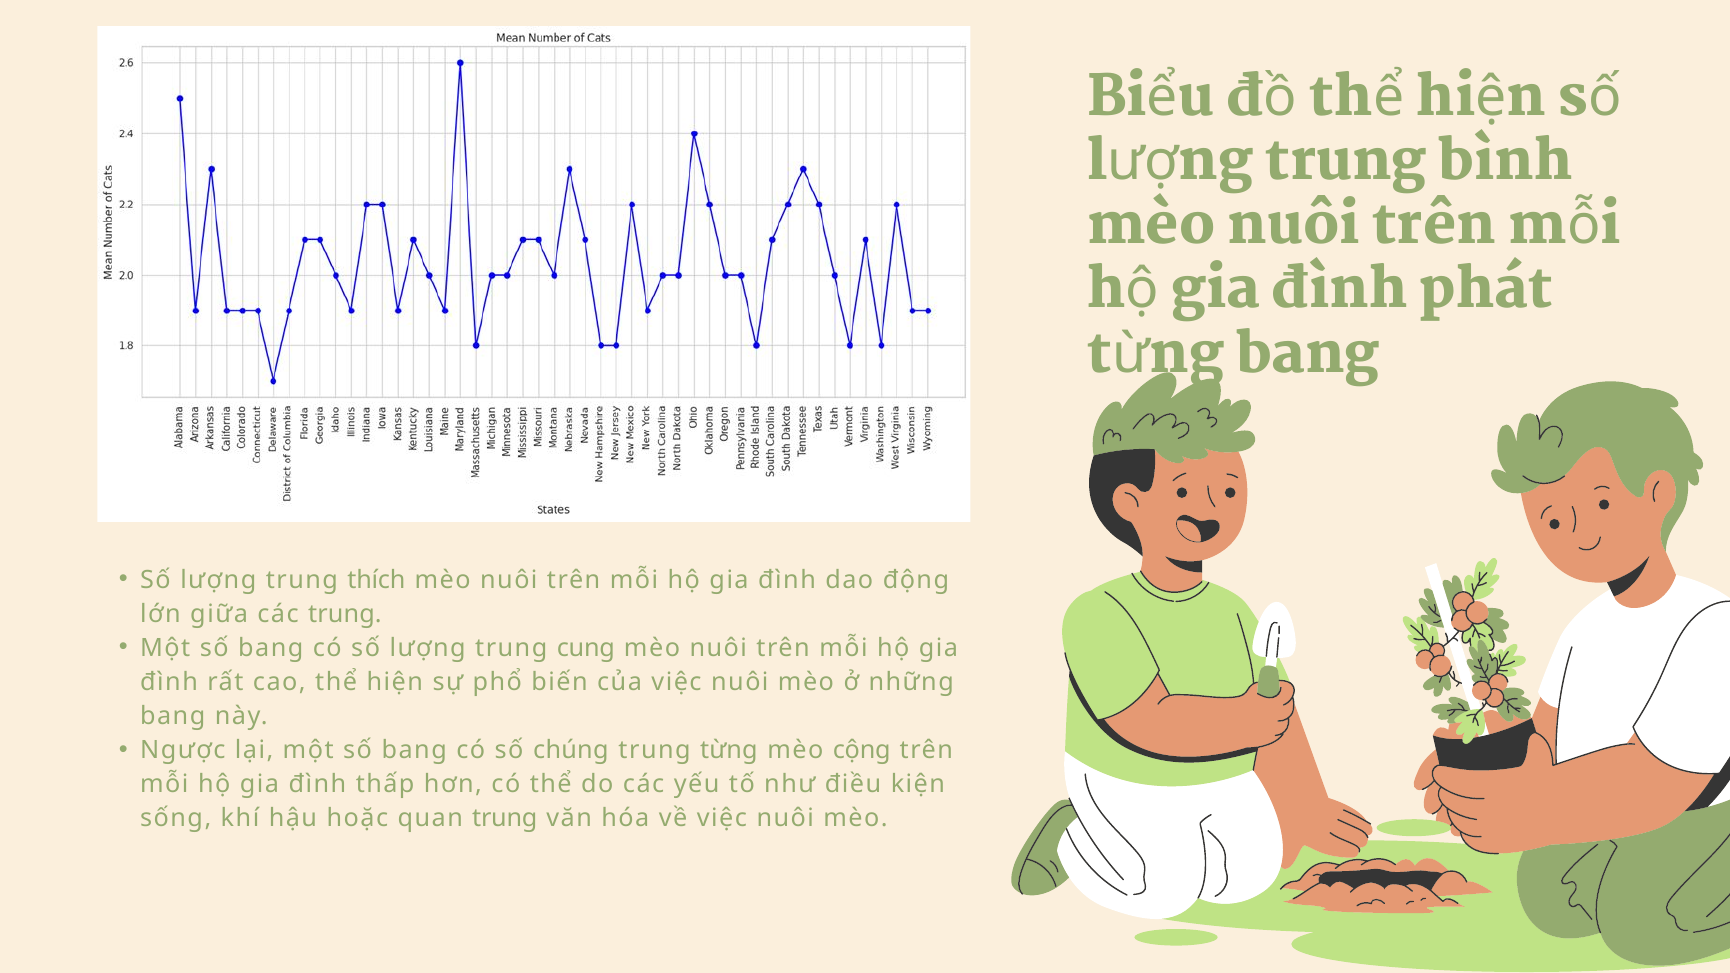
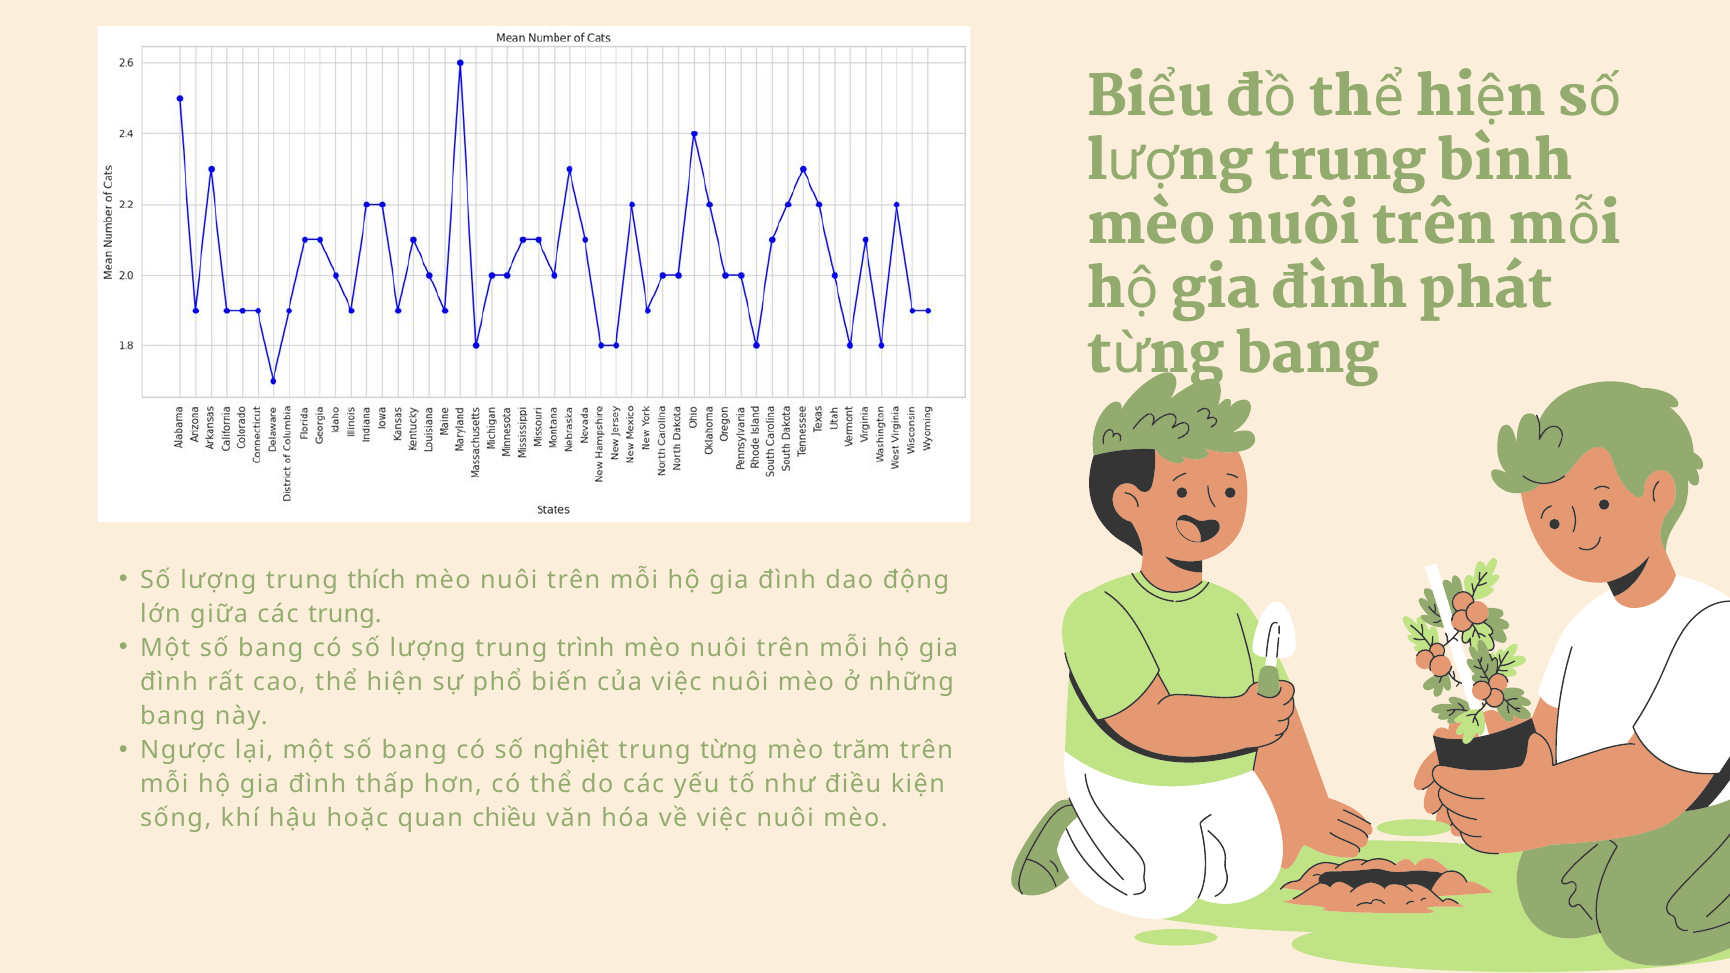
cung: cung -> trình (586, 648)
chúng: chúng -> nghiệt (571, 750)
cộng: cộng -> trăm (862, 750)
quan trung: trung -> chiều (505, 818)
